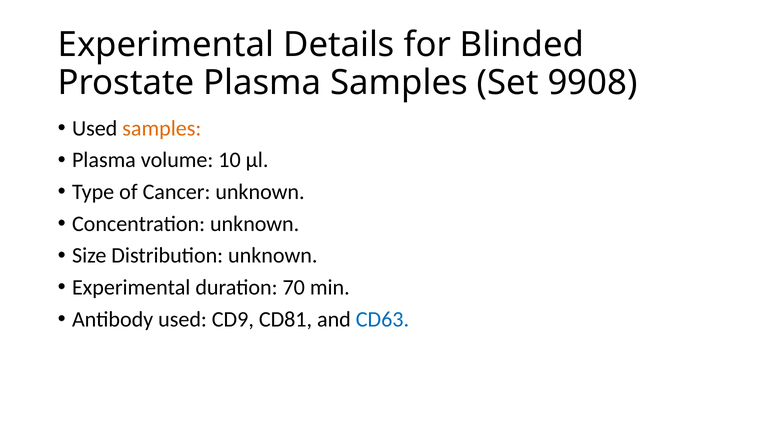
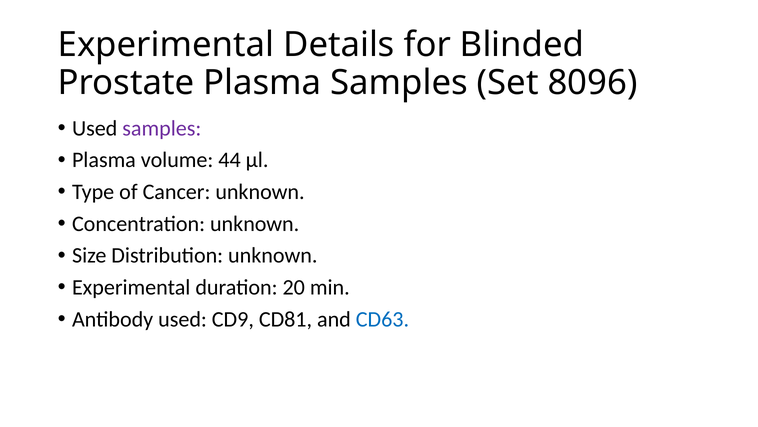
9908: 9908 -> 8096 (593, 82)
samples colour: orange -> purple (162, 128)
10: 10 -> 44 (230, 160)
70: 70 -> 20 (294, 287)
